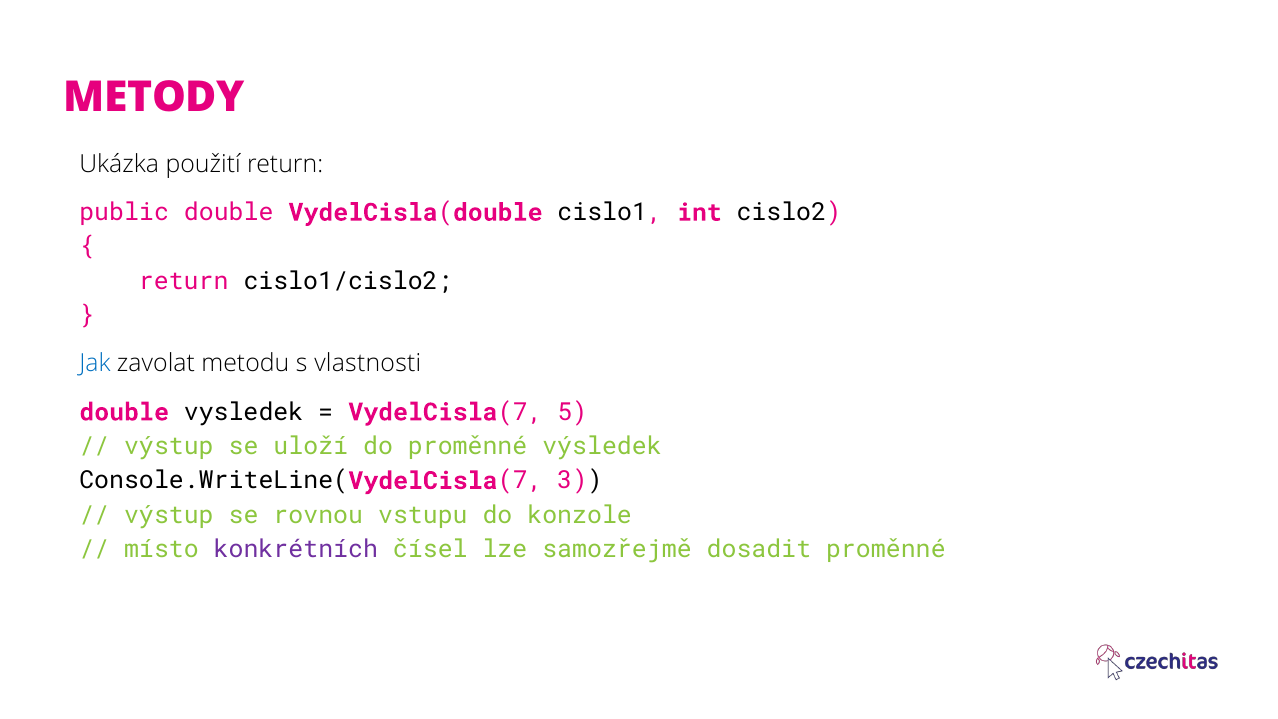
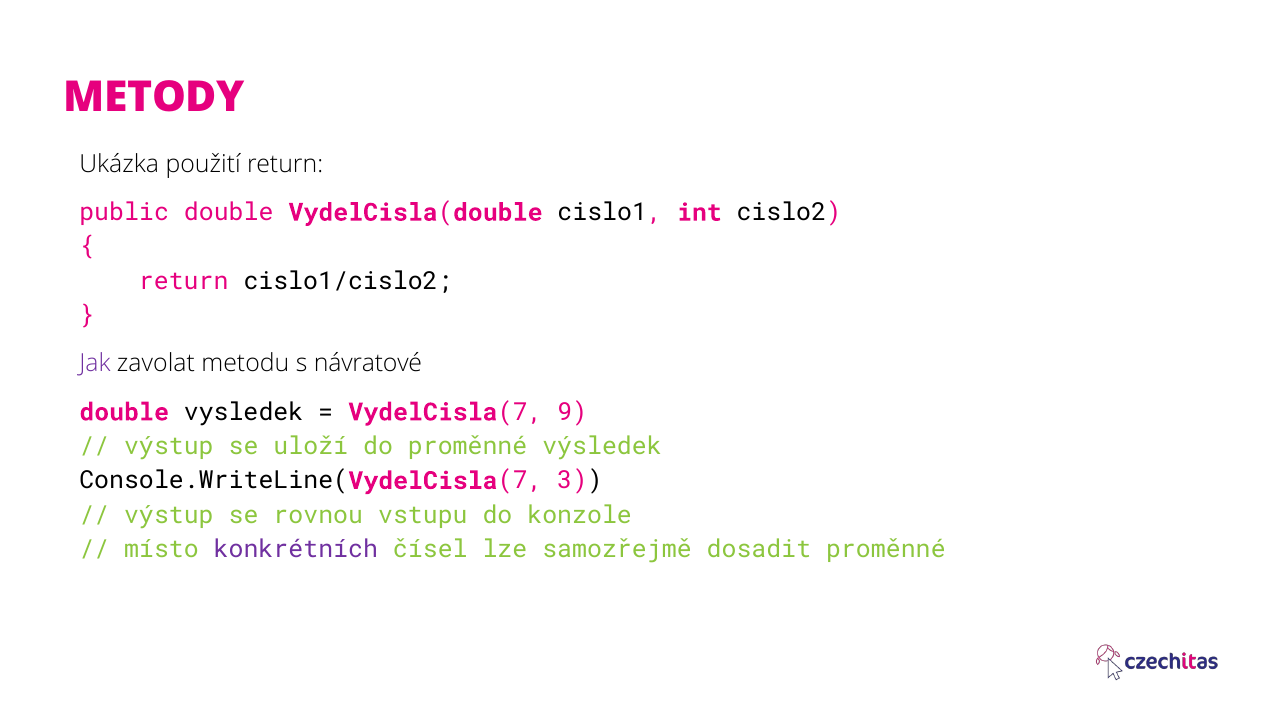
Jak colour: blue -> purple (95, 364)
vlastnosti: vlastnosti -> návratové (368, 364)
5: 5 -> 9 (572, 412)
